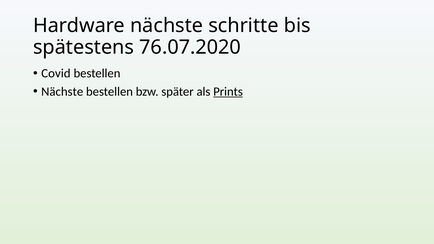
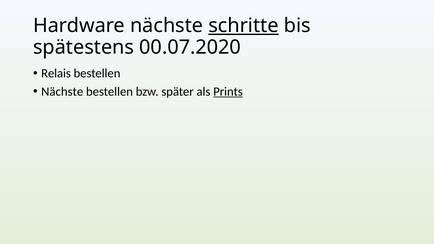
schritte underline: none -> present (244, 26)
76.07.2020: 76.07.2020 -> 00.07.2020 (190, 47)
Covid: Covid -> Relais (56, 73)
